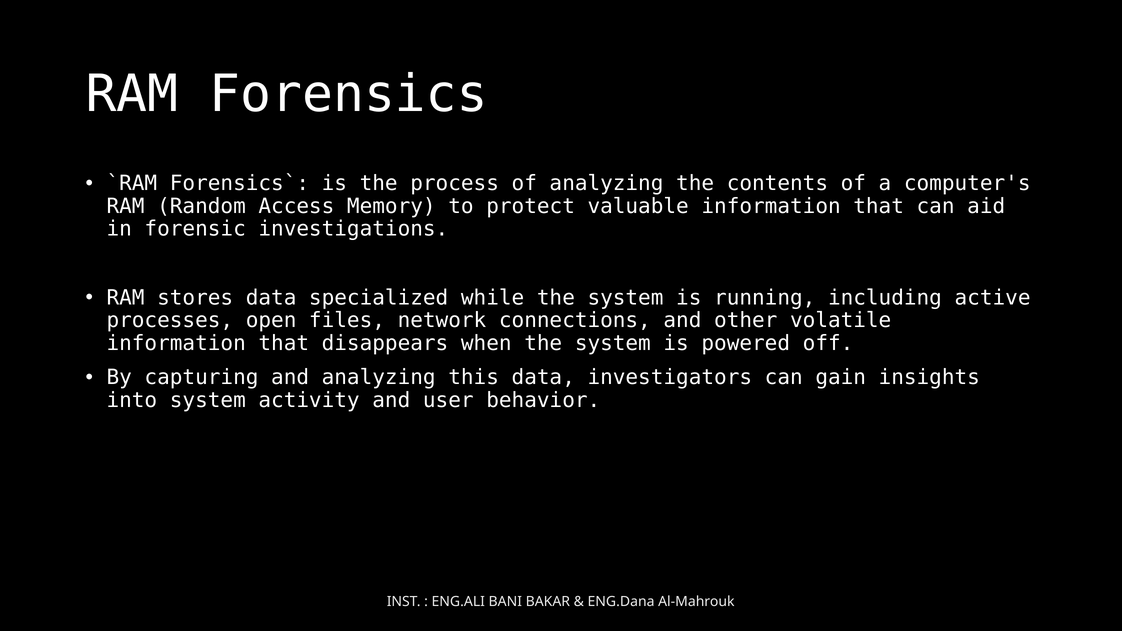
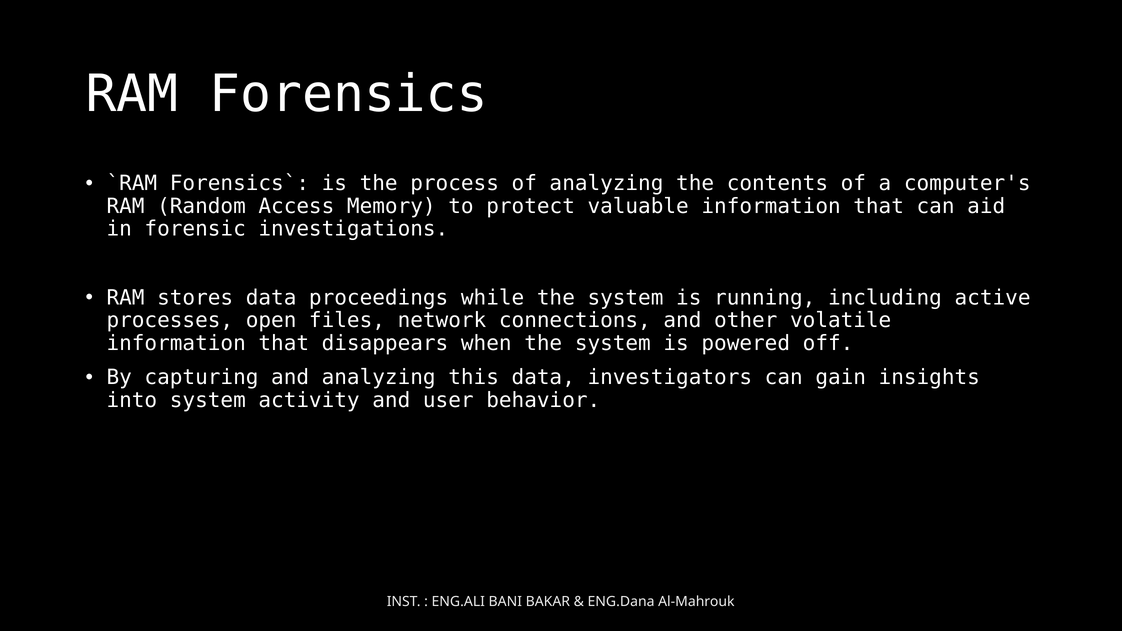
specialized: specialized -> proceedings (379, 298)
